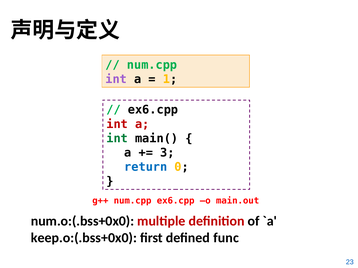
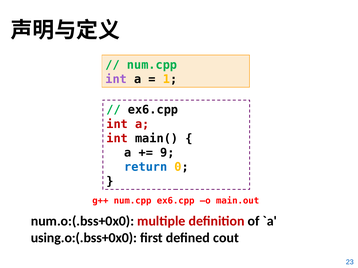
int colour: green -> red (117, 139)
3: 3 -> 9 (167, 153)
keep.o:(.bss+0x0: keep.o:(.bss+0x0 -> using.o:(.bss+0x0 (84, 238)
func: func -> cout (226, 238)
